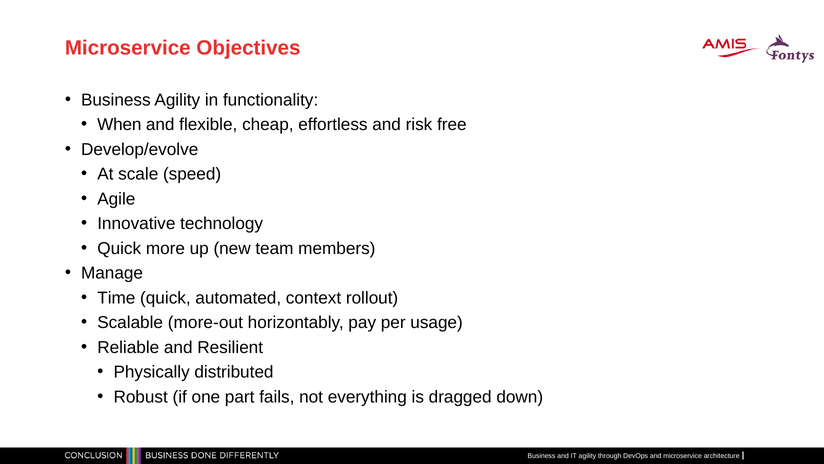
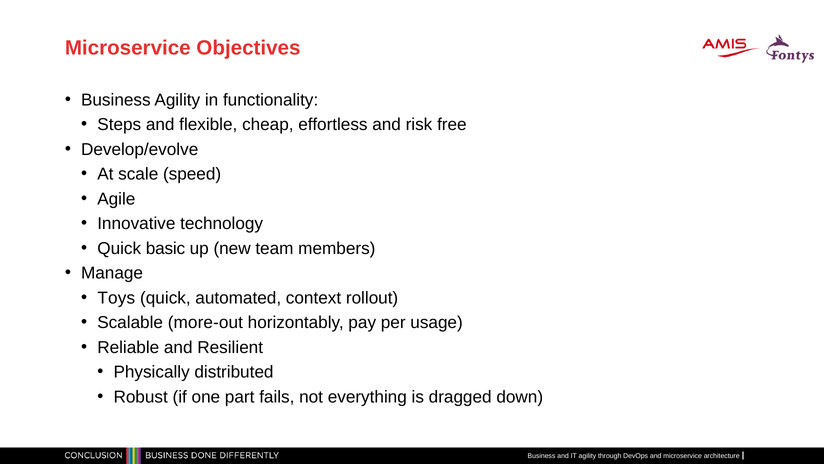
When: When -> Steps (119, 125)
more: more -> basic (166, 248)
Time: Time -> Toys (116, 298)
